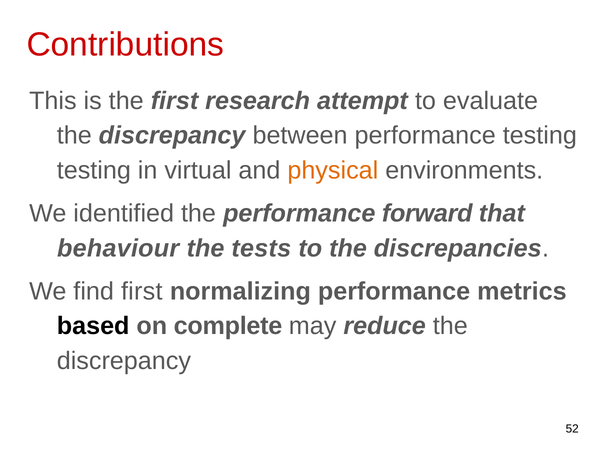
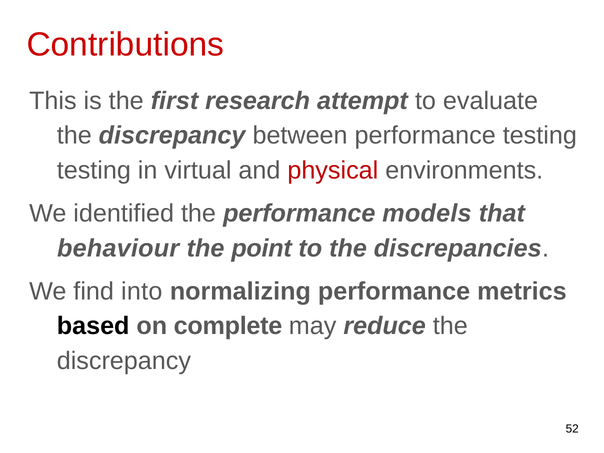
physical colour: orange -> red (333, 170)
forward: forward -> models (427, 213)
tests: tests -> point (262, 248)
find first: first -> into (142, 291)
